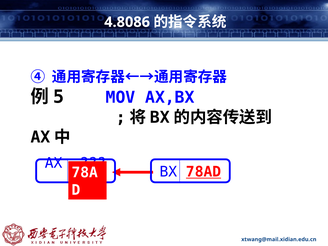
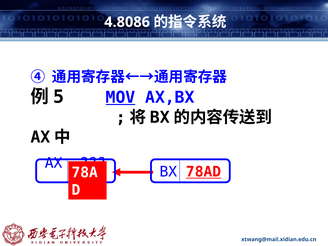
MOV underline: none -> present (121, 98)
